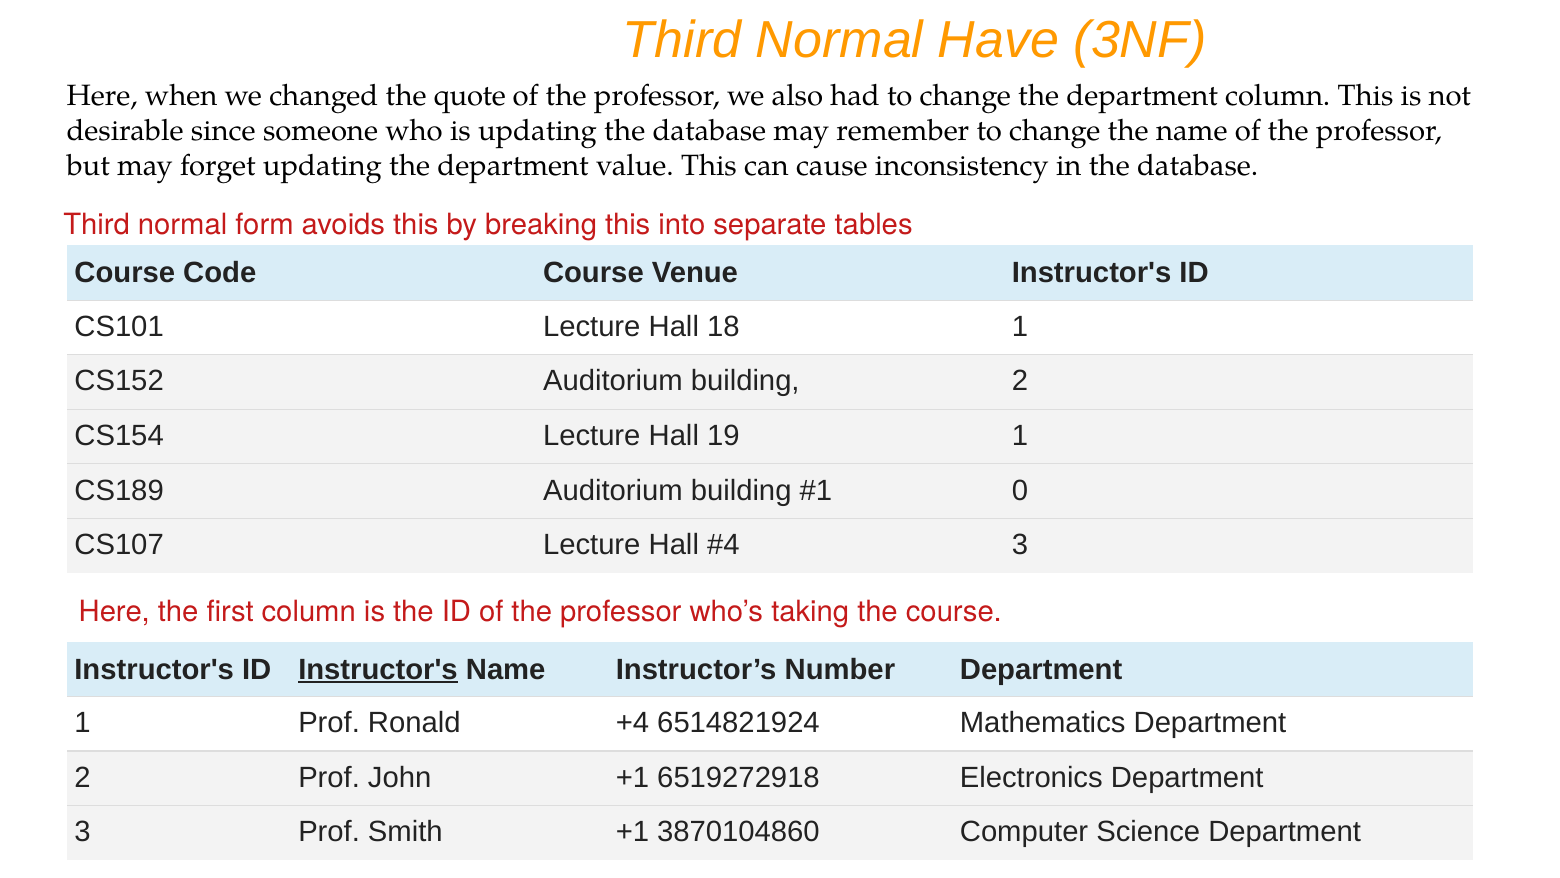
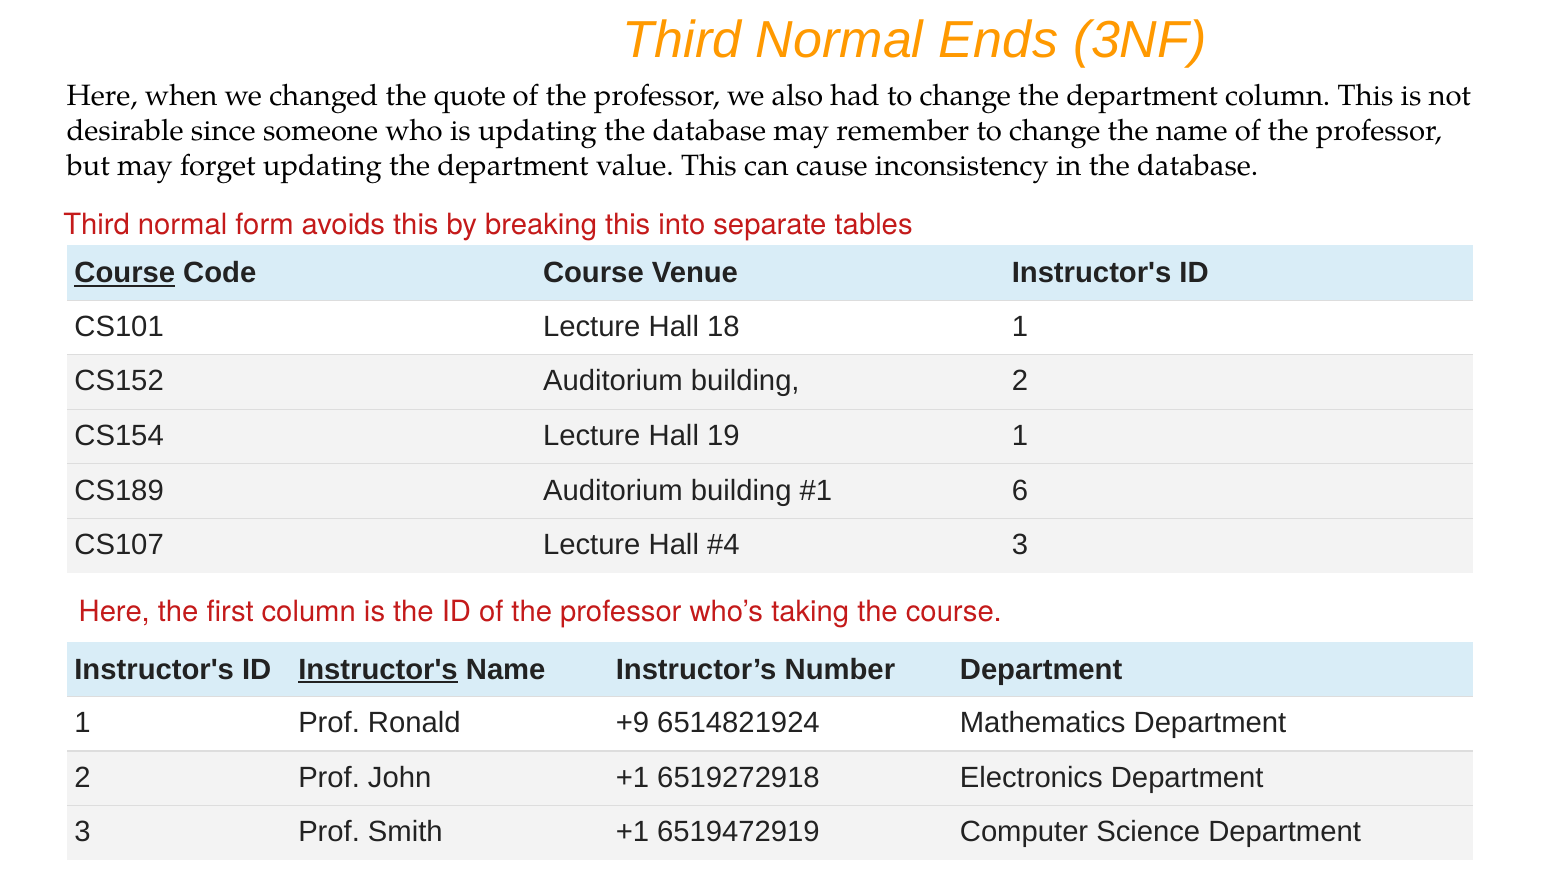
Have: Have -> Ends (998, 41)
Course underline: none -> present (125, 273)
0: 0 -> 6 (1020, 490)
+4: +4 -> +9 (632, 723)
3870104860: 3870104860 -> 6519472919 (738, 832)
